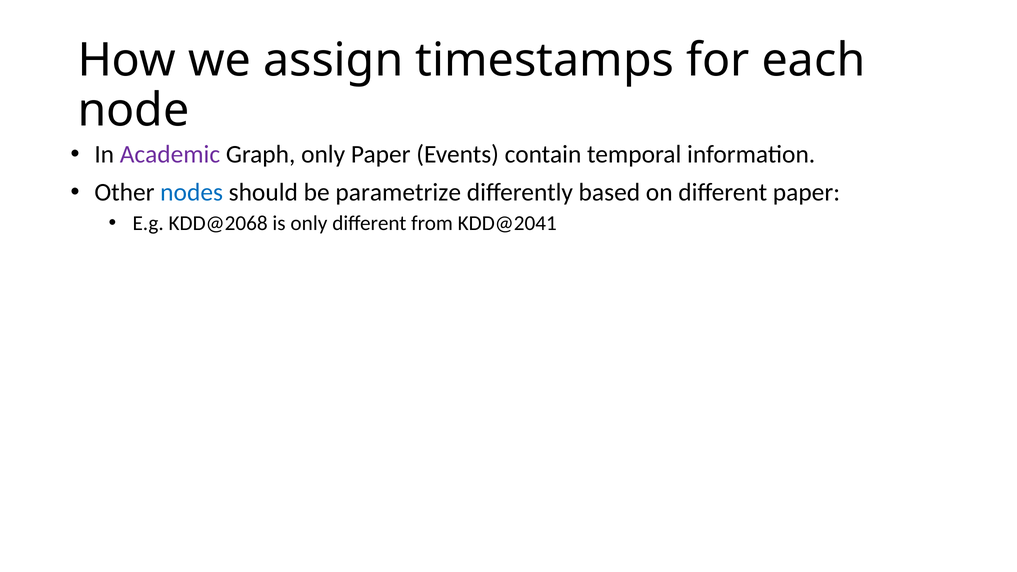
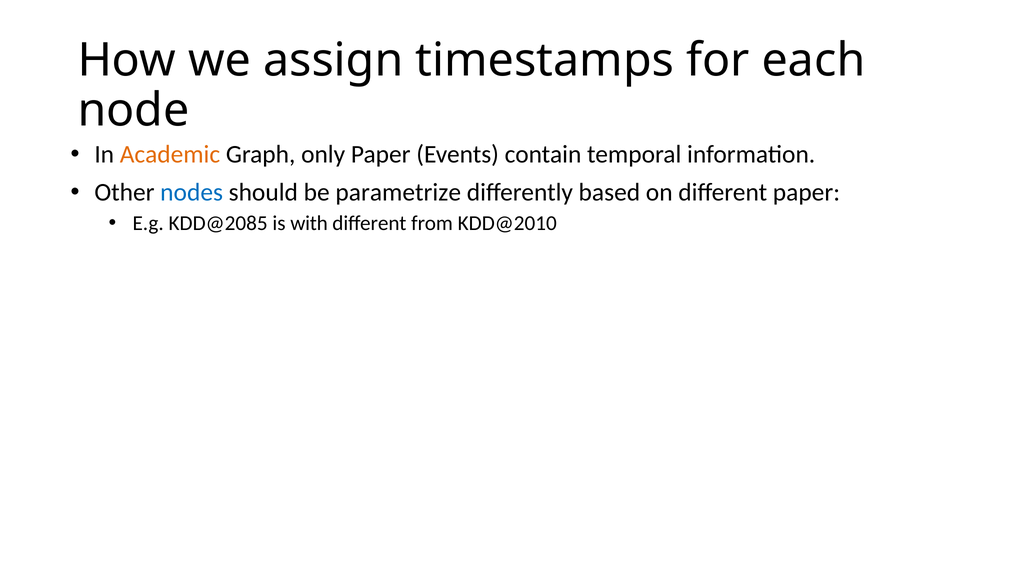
Academic colour: purple -> orange (170, 155)
KDD@2068: KDD@2068 -> KDD@2085 (218, 223)
is only: only -> with (309, 223)
KDD@2041: KDD@2041 -> KDD@2010 (507, 223)
